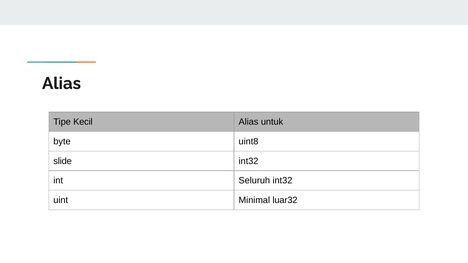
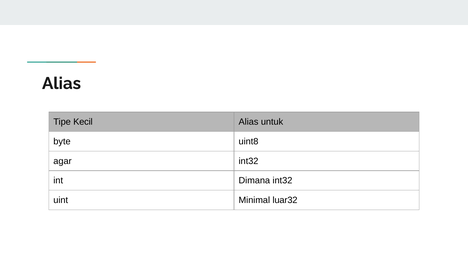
slide: slide -> agar (63, 161)
Seluruh: Seluruh -> Dimana (254, 181)
